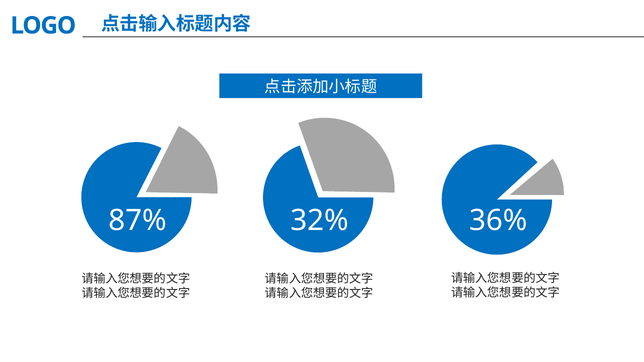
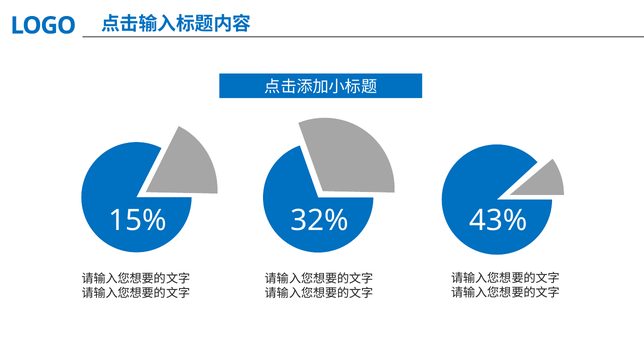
87%: 87% -> 15% (137, 221)
36%: 36% -> 43% (498, 221)
